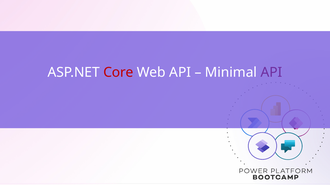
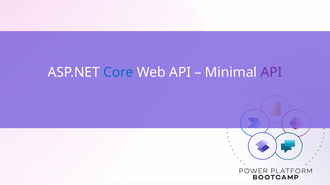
Core colour: red -> blue (118, 73)
